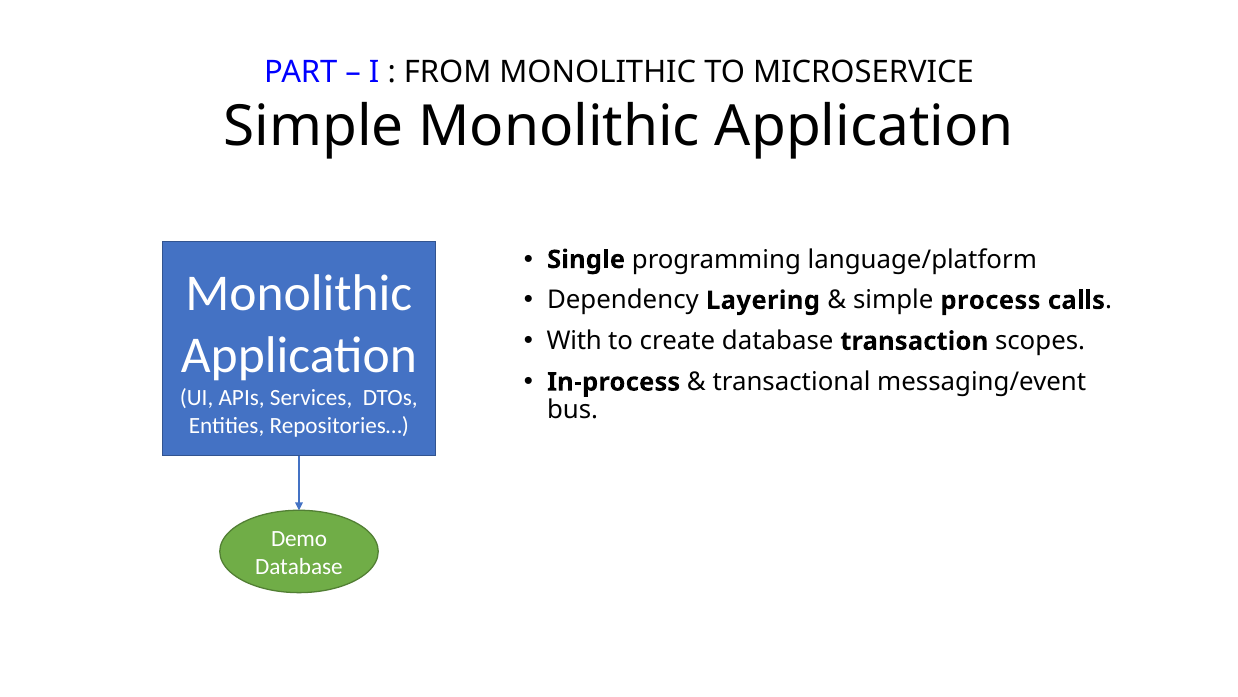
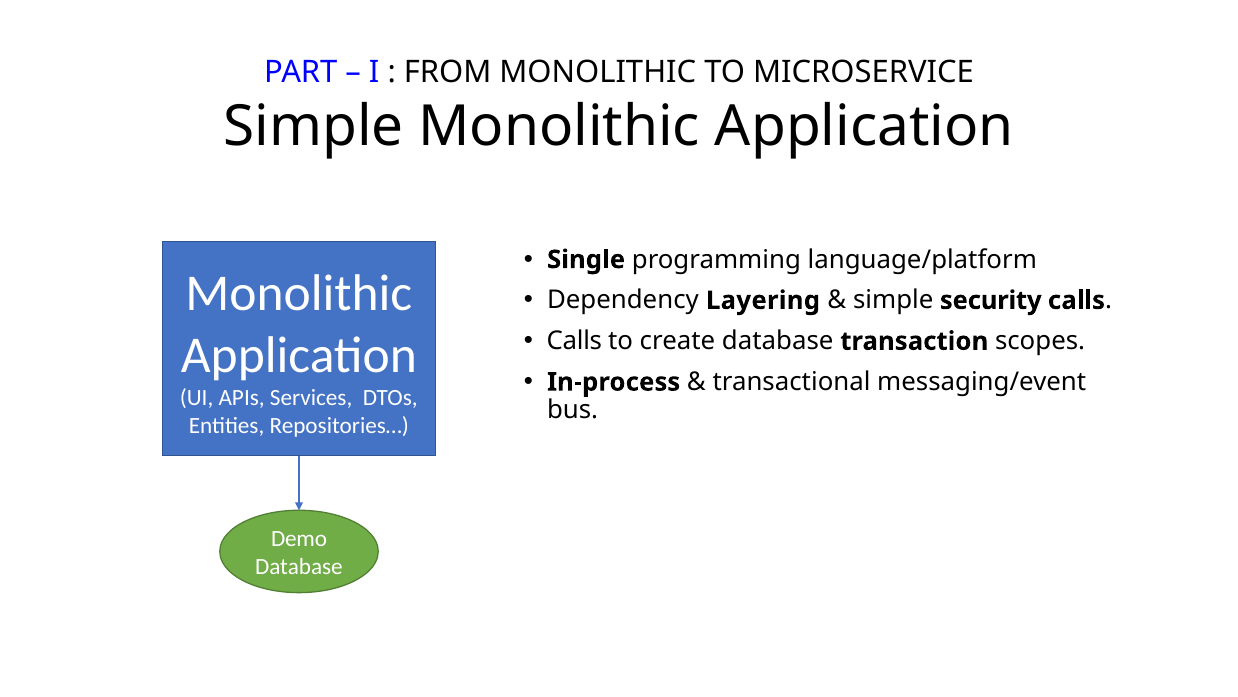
process: process -> security (991, 300)
With: With -> Calls (574, 341)
